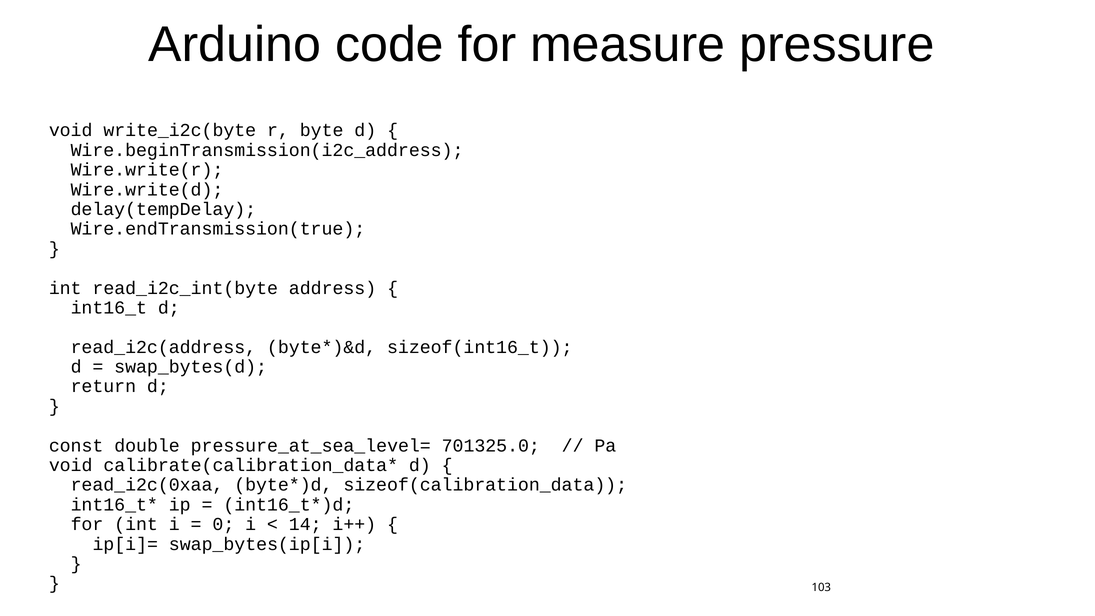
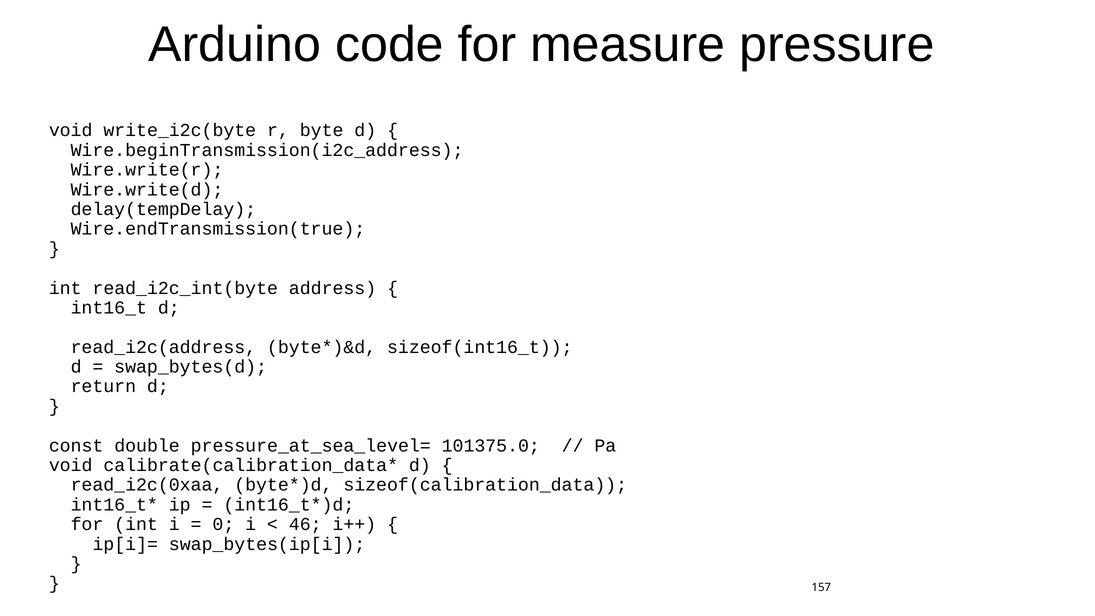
701325.0: 701325.0 -> 101375.0 (491, 446)
14: 14 -> 46 (305, 524)
103: 103 -> 157 (821, 587)
